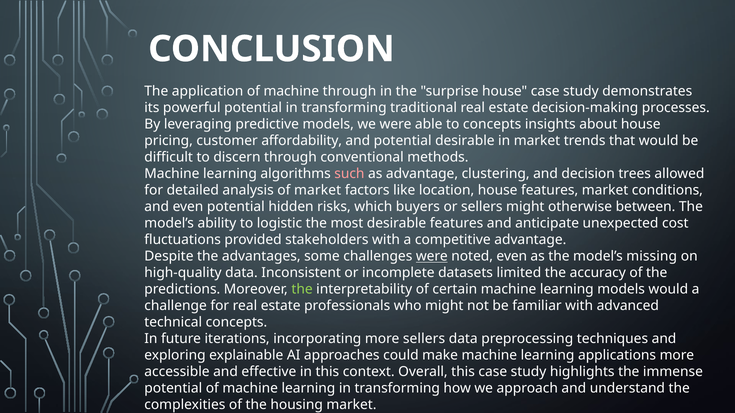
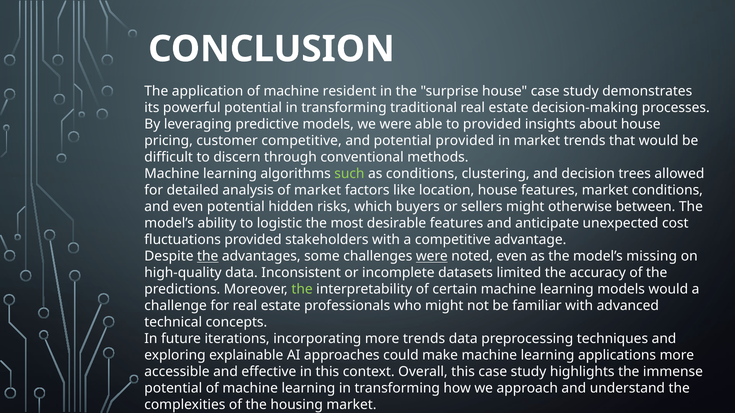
machine through: through -> resident (350, 91)
to concepts: concepts -> provided (492, 124)
customer affordability: affordability -> competitive (302, 141)
potential desirable: desirable -> provided (465, 141)
such colour: pink -> light green (349, 174)
as advantage: advantage -> conditions (422, 174)
the underline: none -> present (208, 257)
more sellers: sellers -> trends (424, 339)
